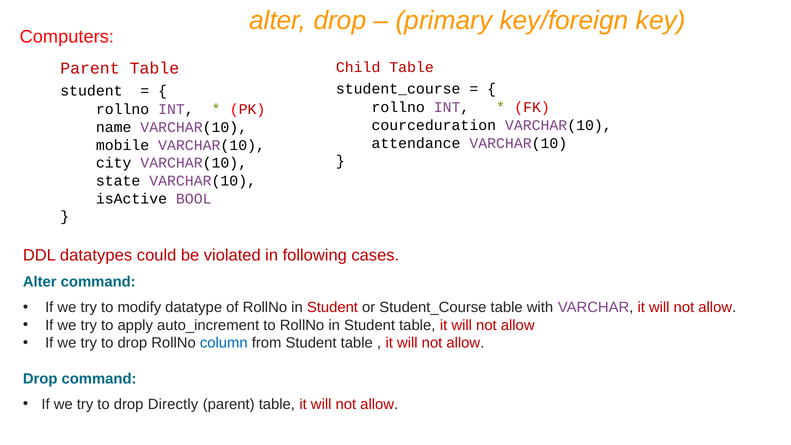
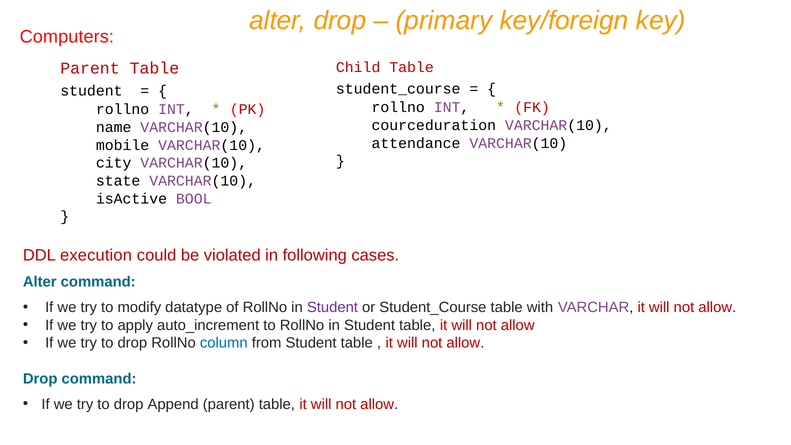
datatypes: datatypes -> execution (96, 255)
Student colour: red -> purple (332, 307)
Directly: Directly -> Append (173, 404)
